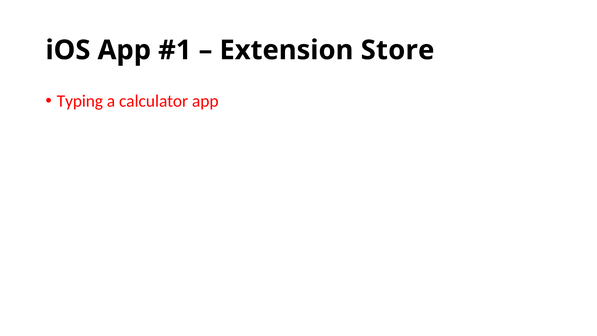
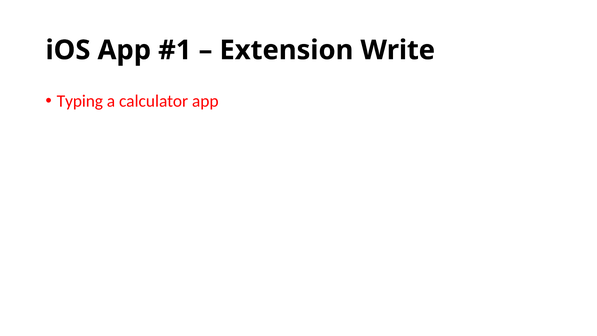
Store: Store -> Write (398, 50)
